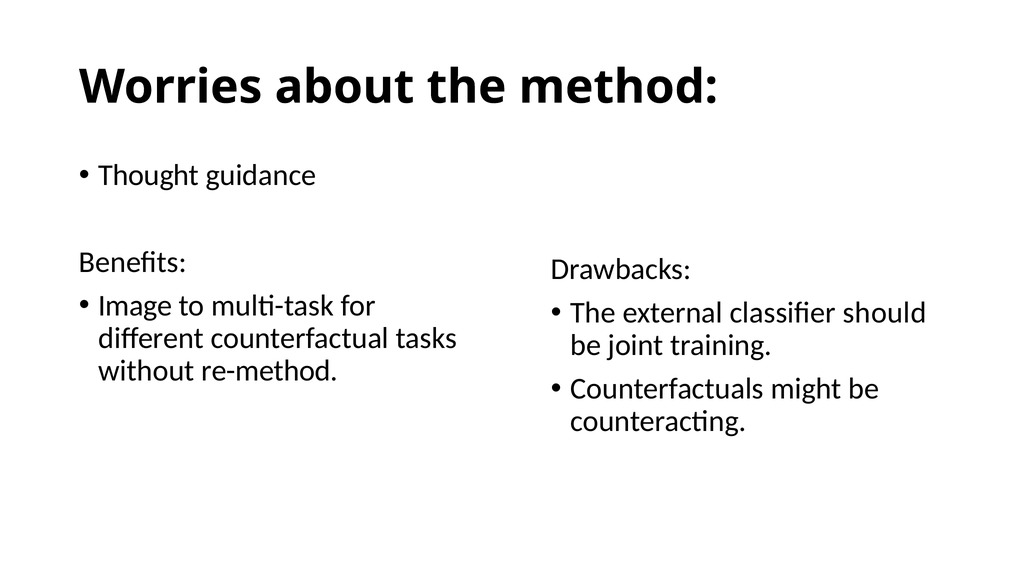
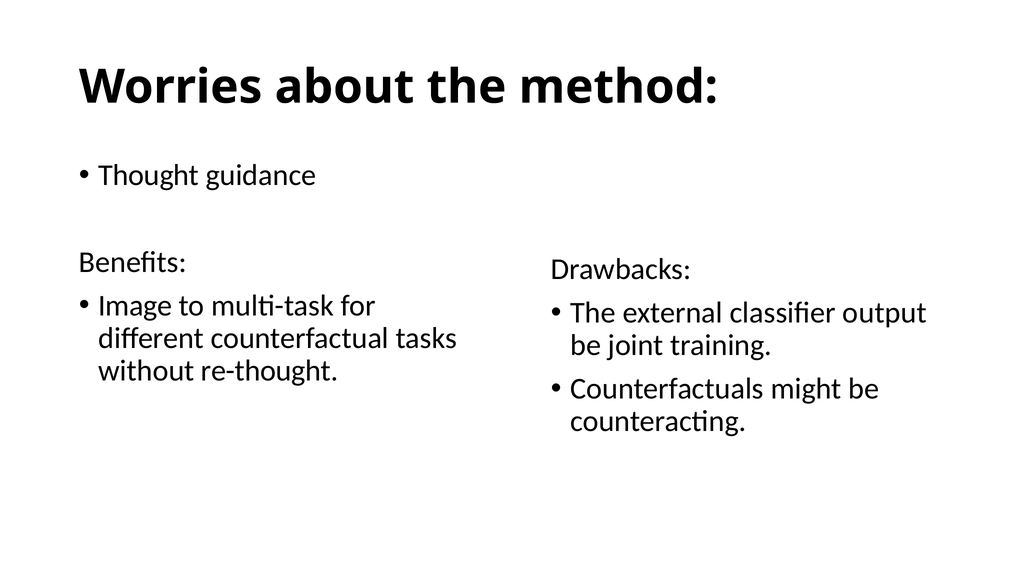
should: should -> output (885, 313)
re-method: re-method -> re-thought (270, 371)
